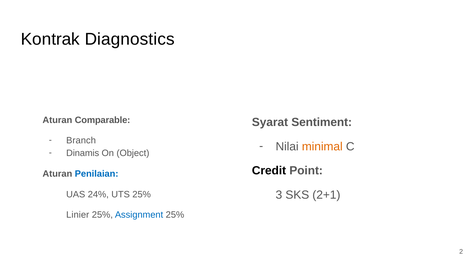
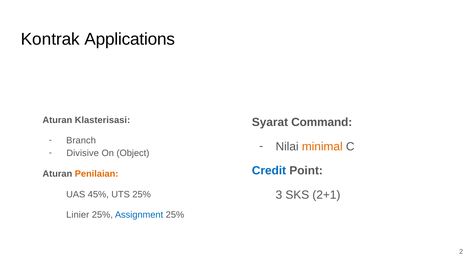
Diagnostics: Diagnostics -> Applications (130, 39)
Comparable: Comparable -> Klasterisasi (102, 120)
Sentiment: Sentiment -> Command (322, 123)
Dinamis: Dinamis -> Divisive (83, 154)
Credit colour: black -> blue (269, 171)
Penilaian colour: blue -> orange (97, 174)
24%: 24% -> 45% (98, 195)
